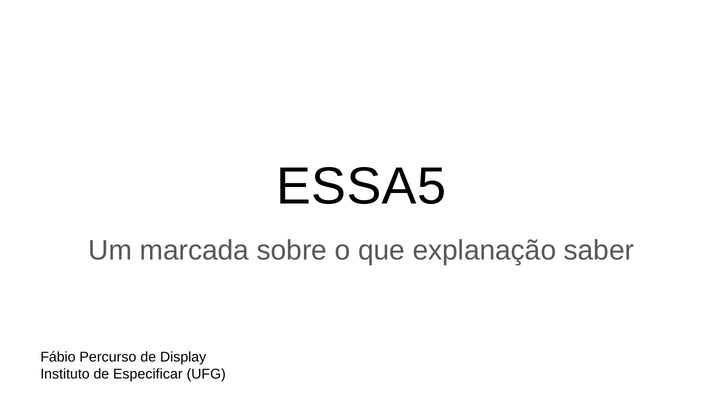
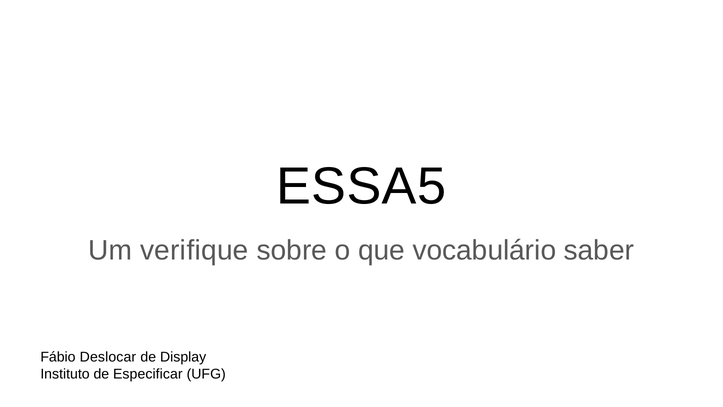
marcada: marcada -> verifique (194, 250)
explanação: explanação -> vocabulário (484, 250)
Percurso: Percurso -> Deslocar (108, 357)
